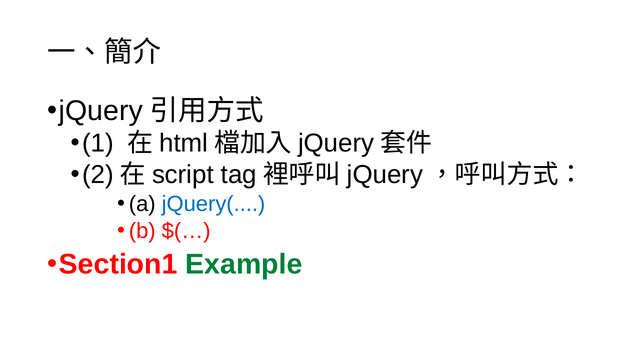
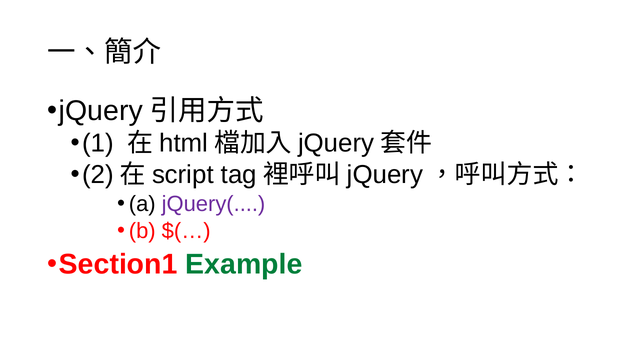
jQuery( colour: blue -> purple (214, 203)
